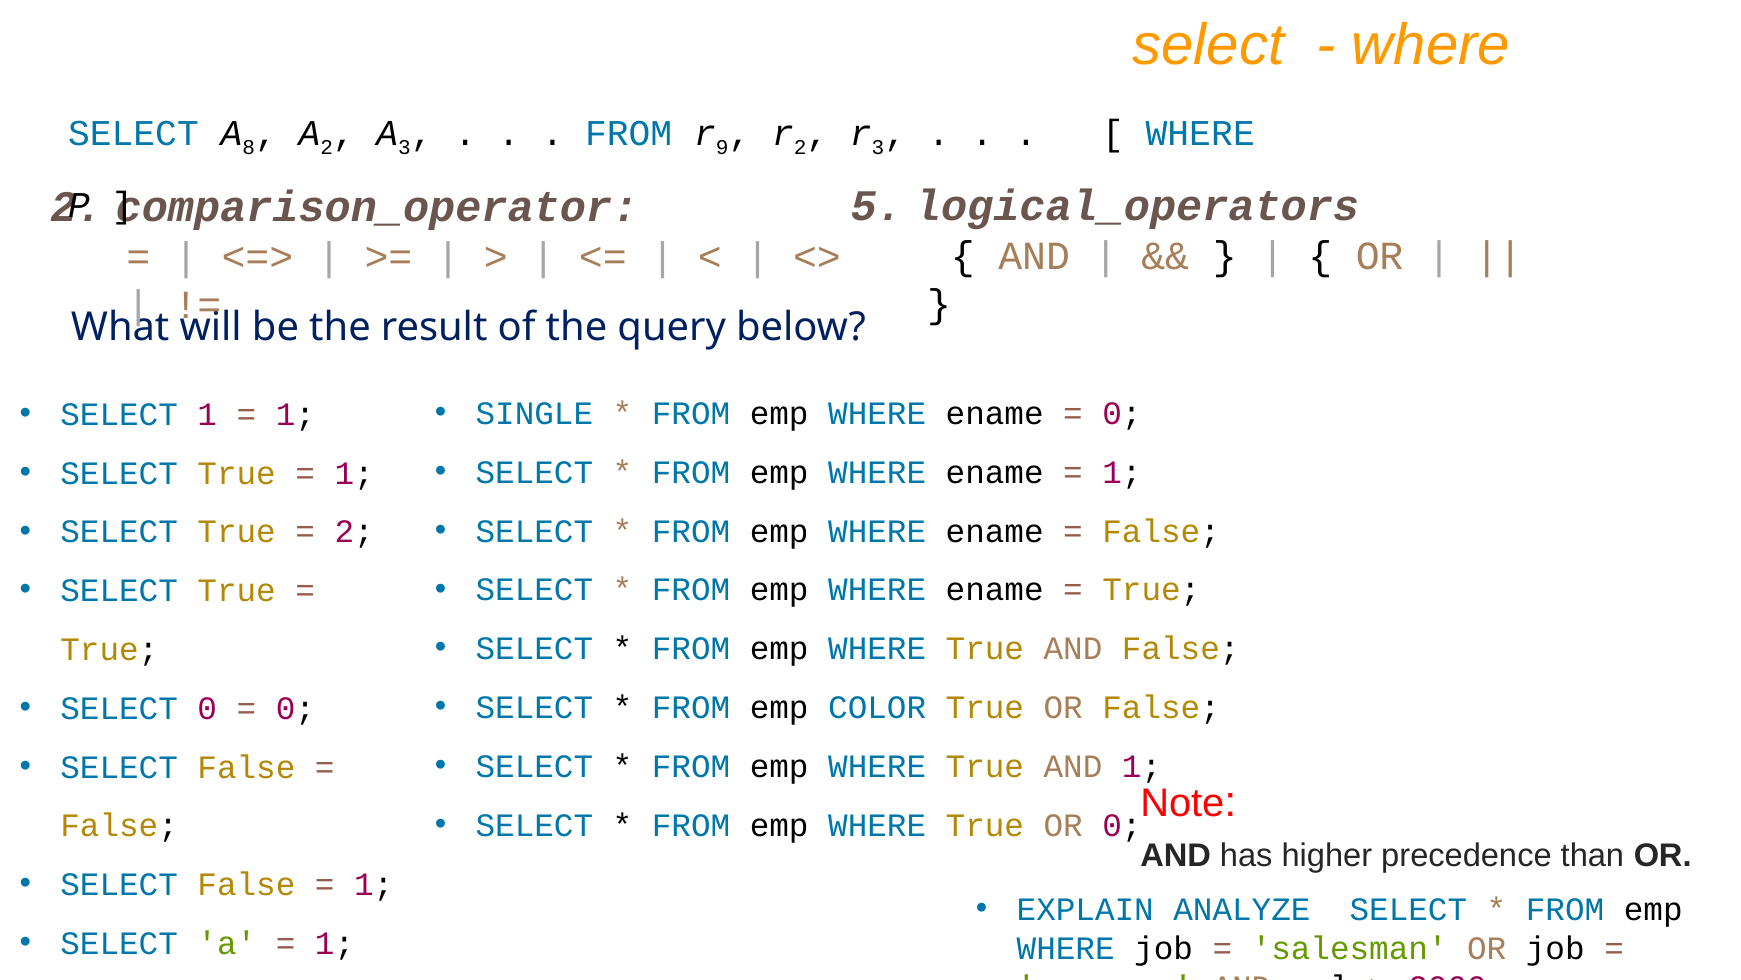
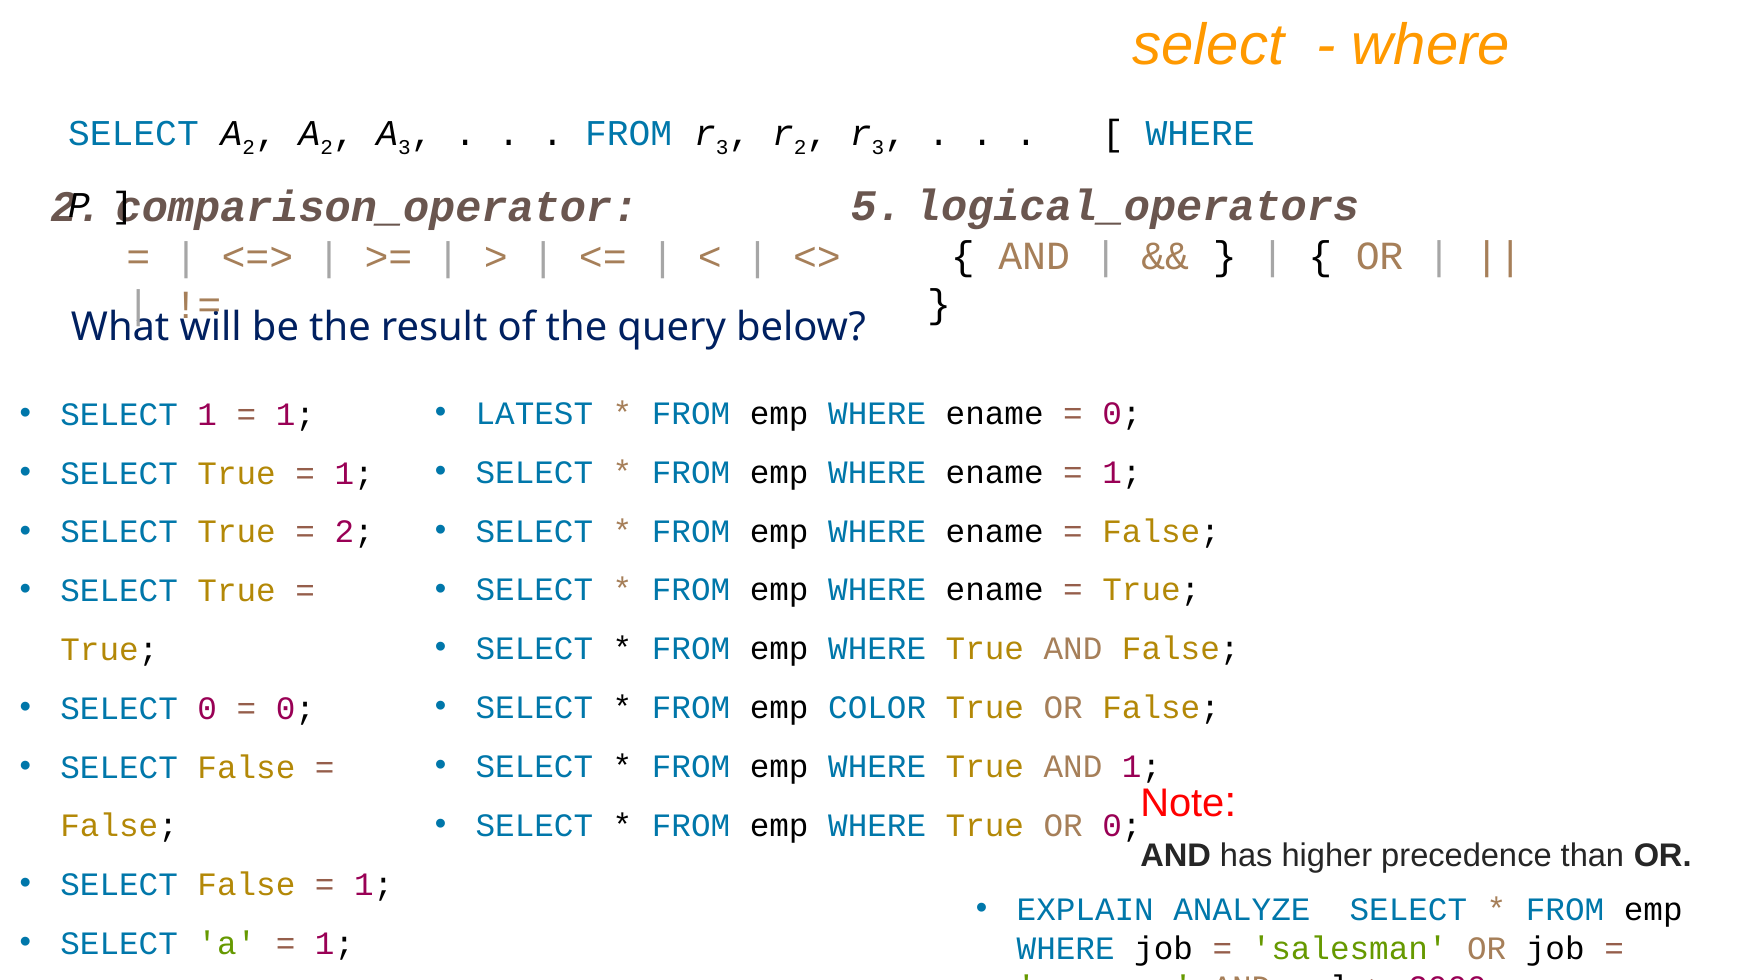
SELECT A 8: 8 -> 2 (249, 148)
9: 9 -> 3 (722, 148)
SINGLE: SINGLE -> LATEST (534, 413)
